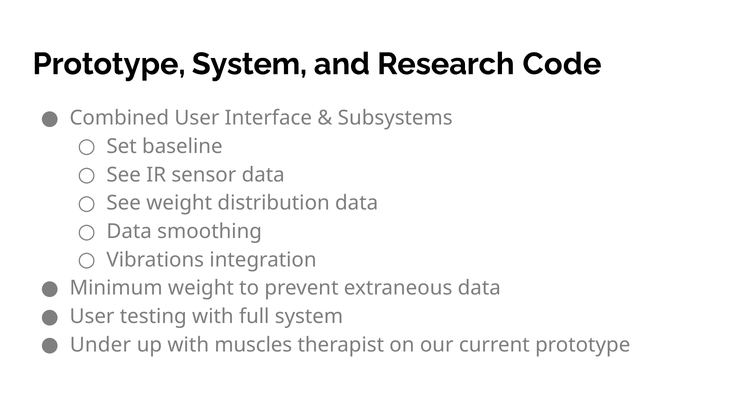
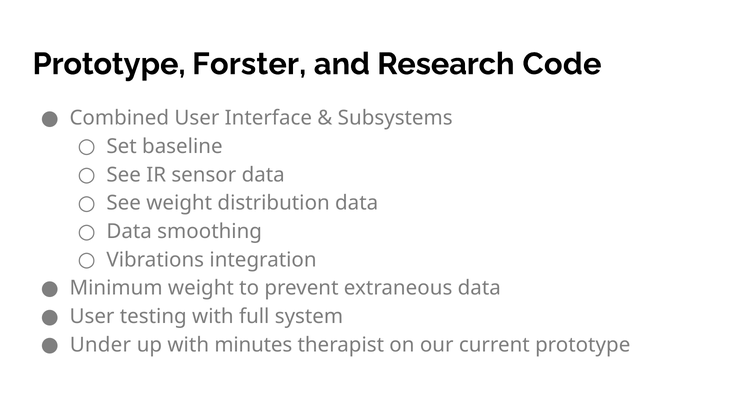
Prototype System: System -> Forster (249, 64)
muscles: muscles -> minutes (253, 345)
